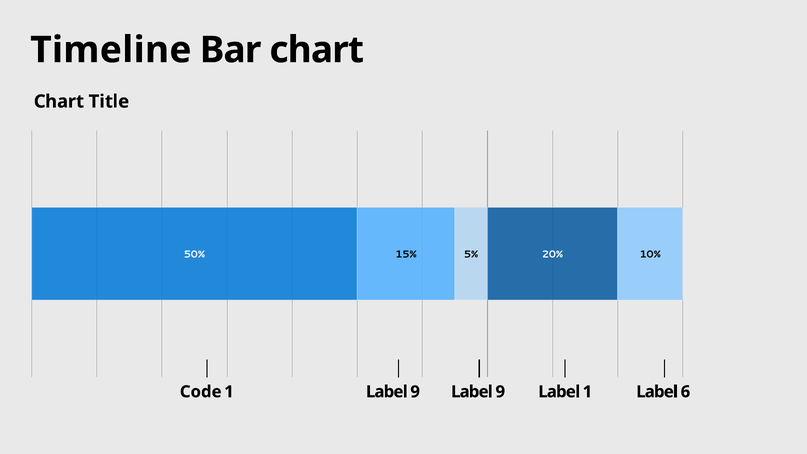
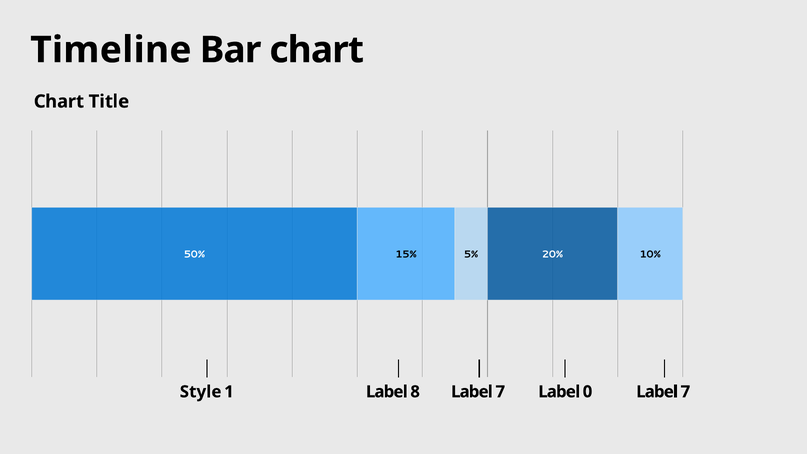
Code: Code -> Style (201, 392)
1 Label 9: 9 -> 8 (415, 392)
9: 9 -> 7 (500, 392)
Label 1: 1 -> 0 (588, 392)
6: 6 -> 7 (685, 392)
